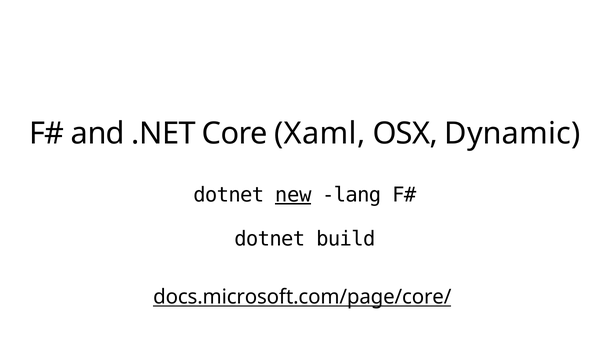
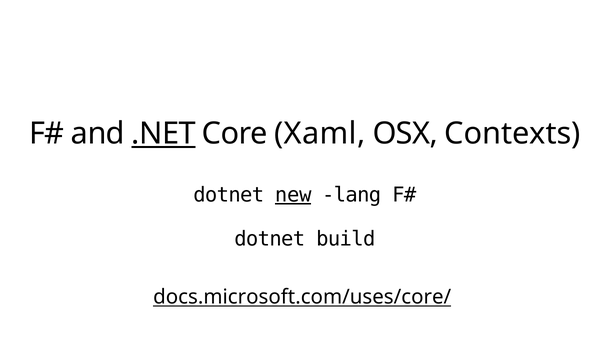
.NET underline: none -> present (164, 134)
Dynamic: Dynamic -> Contexts (512, 134)
docs.microsoft.com/page/core/: docs.microsoft.com/page/core/ -> docs.microsoft.com/uses/core/ (302, 297)
